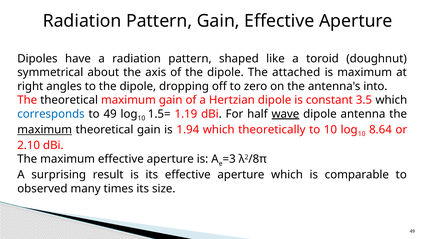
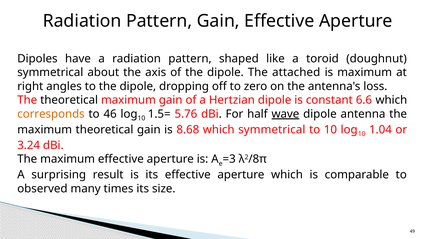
into: into -> loss (375, 86)
3.5: 3.5 -> 6.6 (364, 100)
corresponds colour: blue -> orange (51, 114)
to 49: 49 -> 46 (110, 114)
1.19: 1.19 -> 5.76 (186, 114)
maximum underline: present -> none (45, 129)
1.94: 1.94 -> 8.68 (188, 129)
which theoretically: theoretically -> symmetrical (272, 129)
8.64: 8.64 -> 1.04 (380, 129)
2.10: 2.10 -> 3.24 (29, 145)
